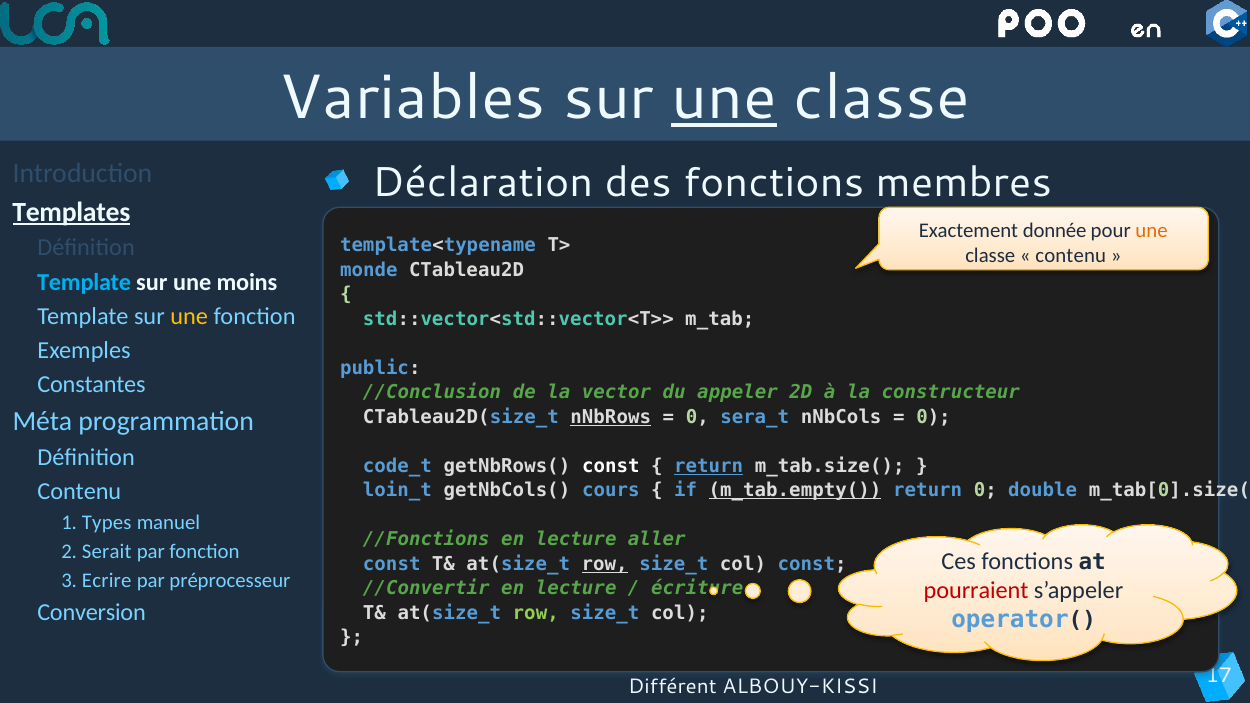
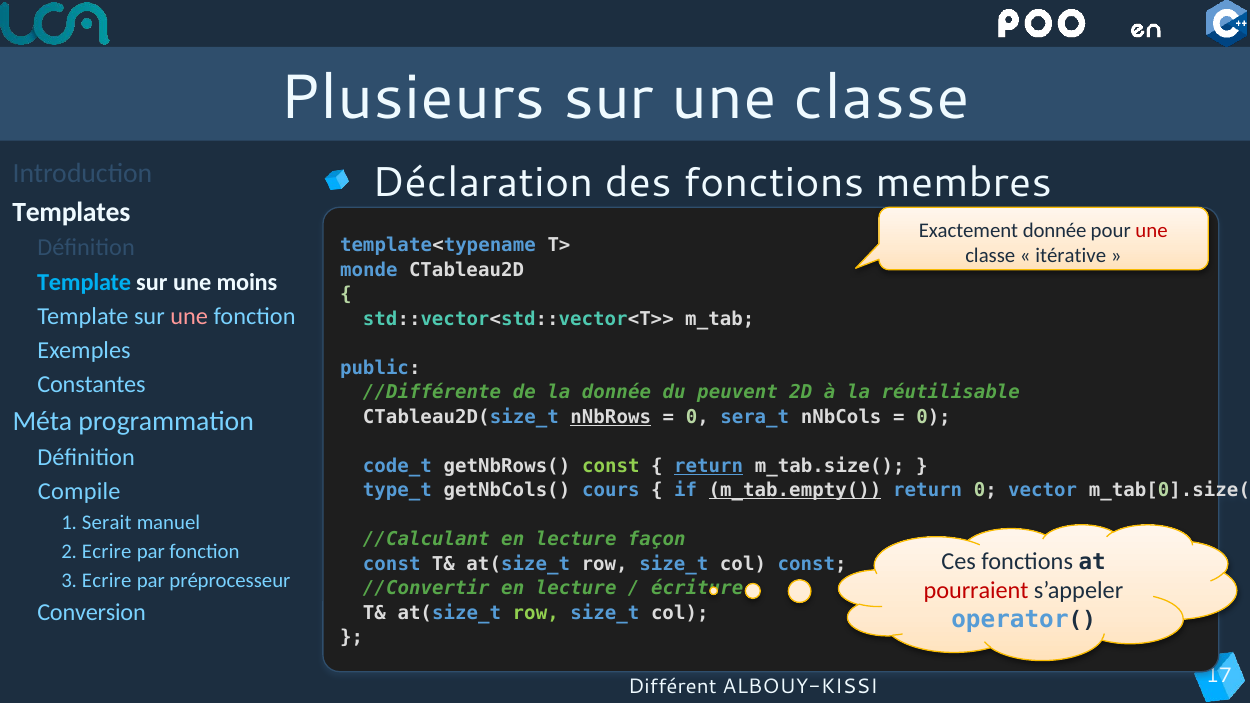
Variables: Variables -> Plusieurs (413, 98)
une underline: present -> none (724, 98)
Templates underline: present -> none (71, 212)
une colour: orange -> red (1152, 230)
contenu: contenu -> itérative (1071, 255)
une colour: yellow -> pink (189, 316)
//Conclusion: //Conclusion -> //Différente (432, 393)
la vector: vector -> donnée (616, 393)
appeler: appeler -> peuvent (738, 393)
constructeur: constructeur -> réutilisable (951, 393)
const colour: white -> light green (611, 466)
Contenu: Contenu -> Compile (79, 491)
loin_t: loin_t -> type_t (397, 491)
double: double -> vector (1043, 491)
Types: Types -> Serait (107, 522)
//Fonctions: //Fonctions -> //Calculant (426, 540)
aller: aller -> façon (657, 540)
2 Serait: Serait -> Ecrire (107, 552)
row underline: present -> none (605, 564)
